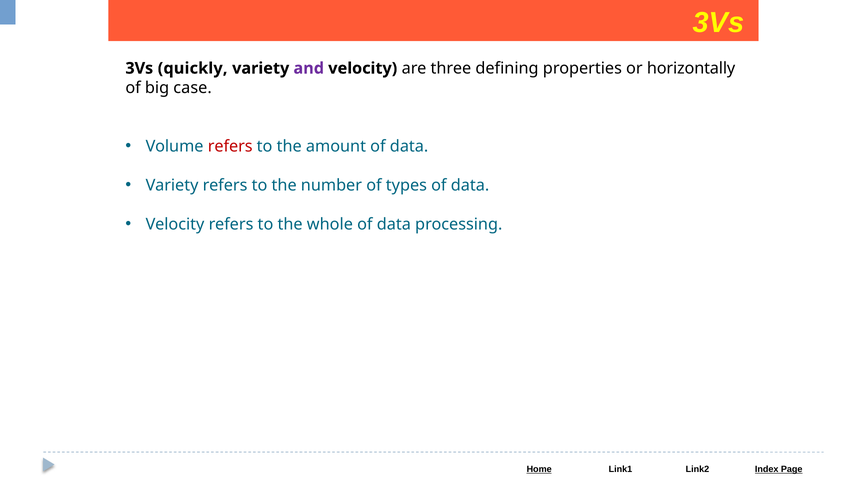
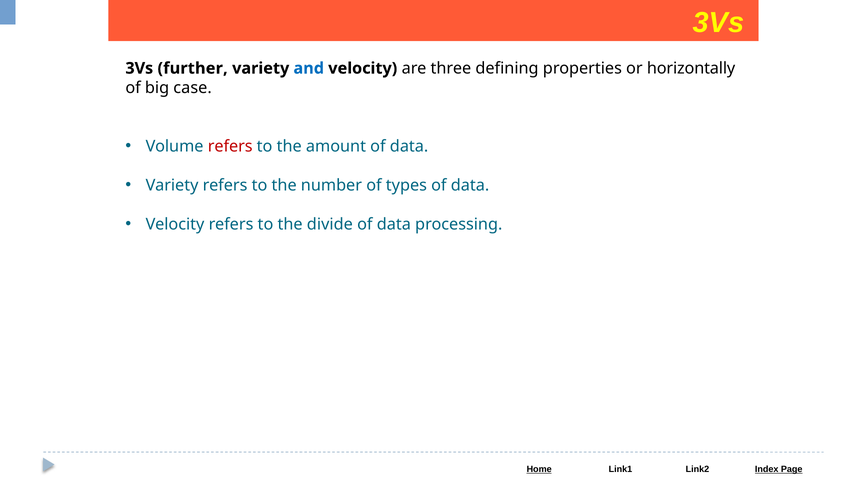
quickly: quickly -> further (193, 68)
and colour: purple -> blue (309, 68)
whole: whole -> divide (330, 224)
